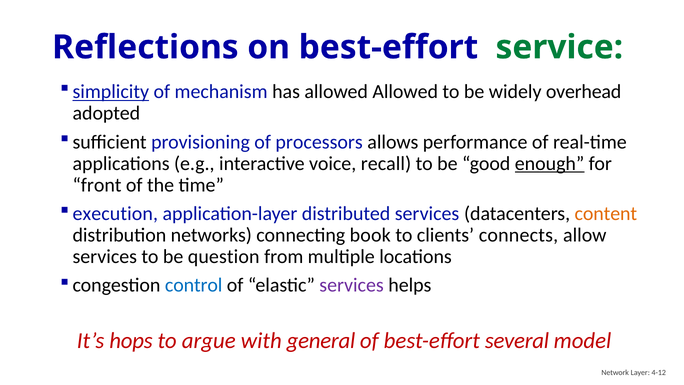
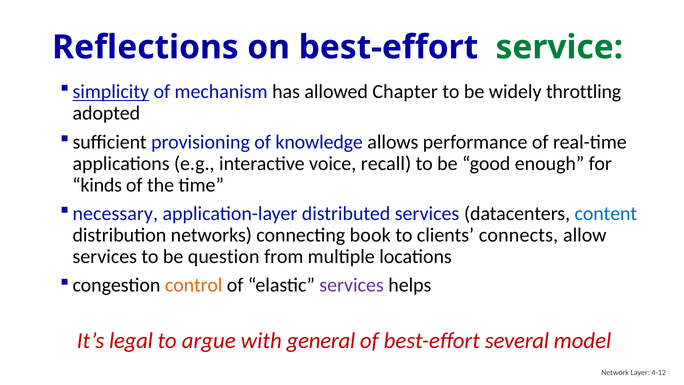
allowed Allowed: Allowed -> Chapter (405, 92)
overhead: overhead -> throttling (584, 92)
processors: processors -> knowledge (319, 142)
enough underline: present -> none (550, 163)
front: front -> kinds (97, 185)
execution: execution -> necessary (115, 214)
content colour: orange -> blue (606, 214)
control colour: blue -> orange (194, 285)
hops: hops -> legal (131, 340)
